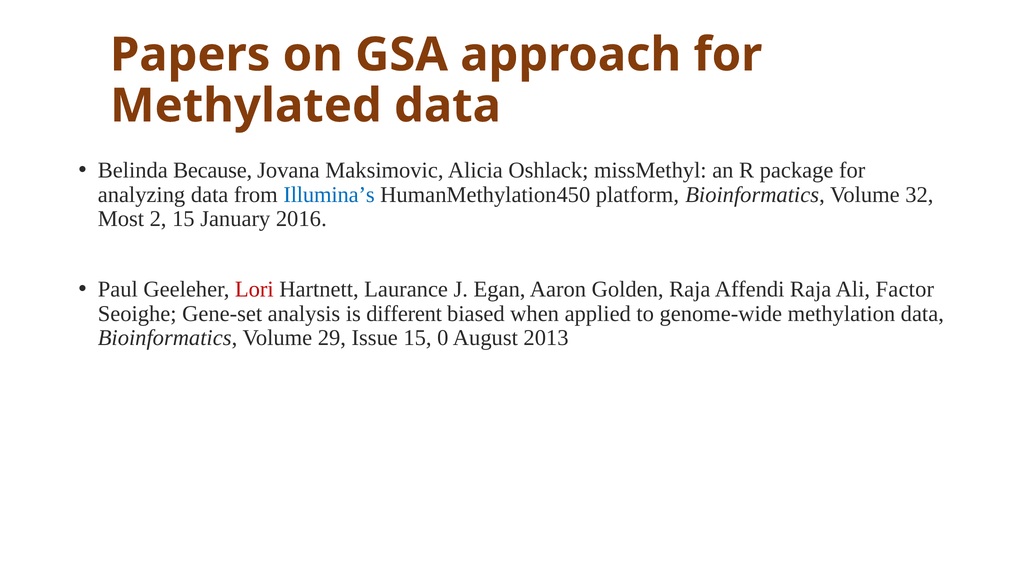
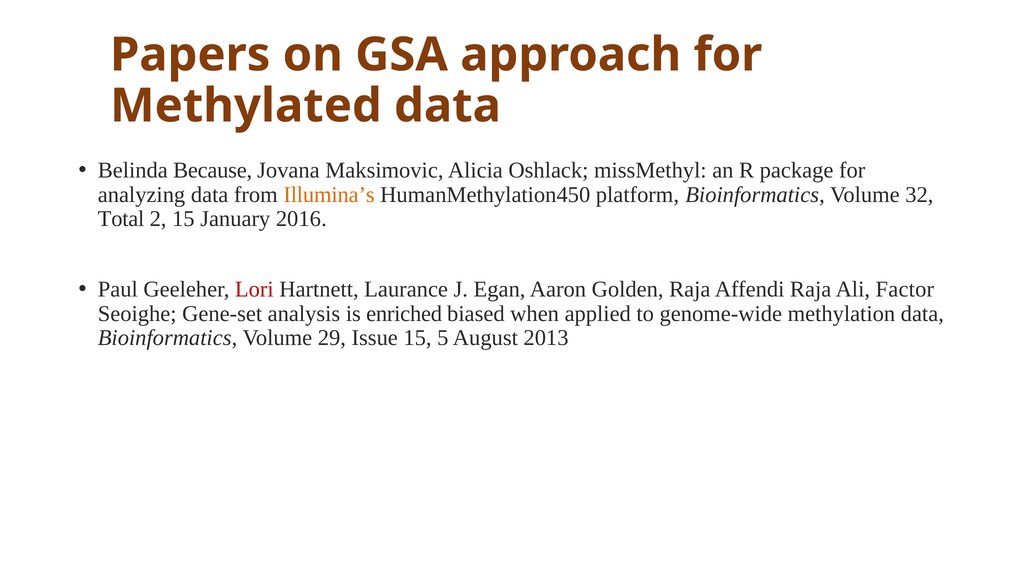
Illumina’s colour: blue -> orange (329, 194)
Most: Most -> Total (121, 219)
different: different -> enriched (404, 313)
0: 0 -> 5 (443, 338)
